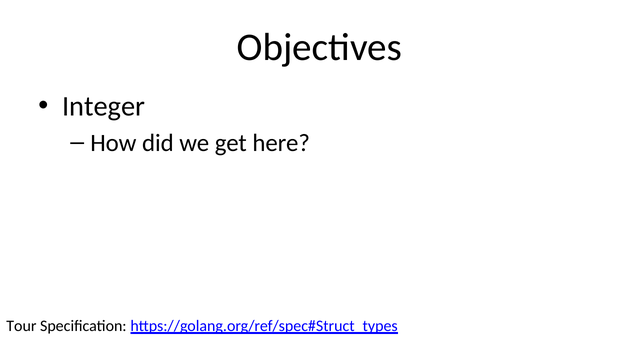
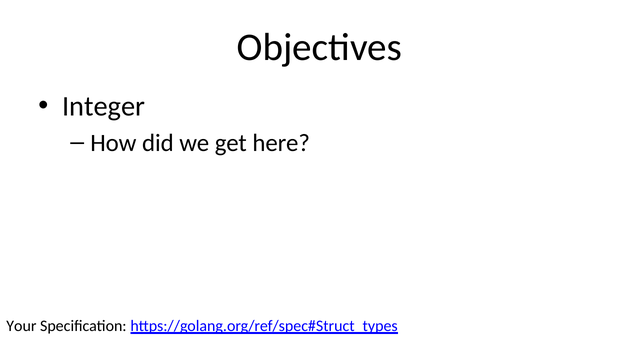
Tour: Tour -> Your (21, 326)
